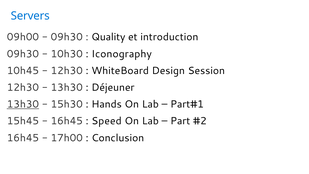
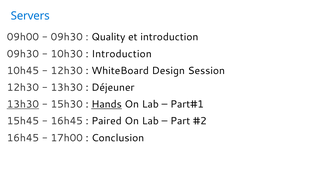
Iconography: Iconography -> Introduction (122, 54)
Hands underline: none -> present (107, 104)
Speed: Speed -> Paired (107, 121)
